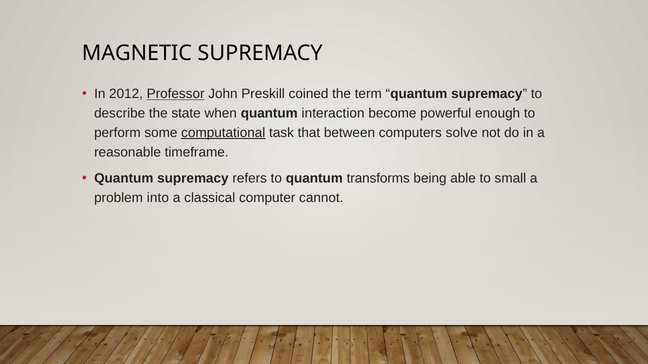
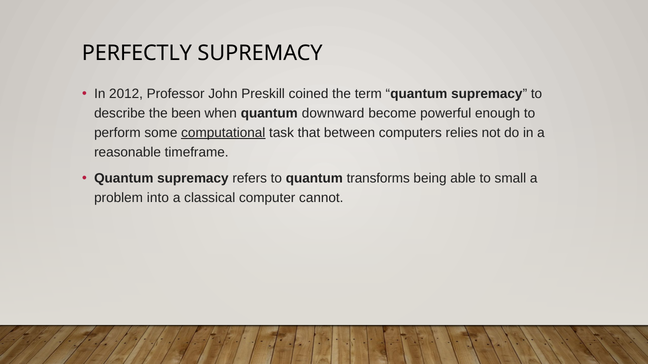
MAGNETIC: MAGNETIC -> PERFECTLY (137, 53)
Professor underline: present -> none (176, 94)
state: state -> been (186, 114)
interaction: interaction -> downward (333, 114)
solve: solve -> relies (462, 133)
